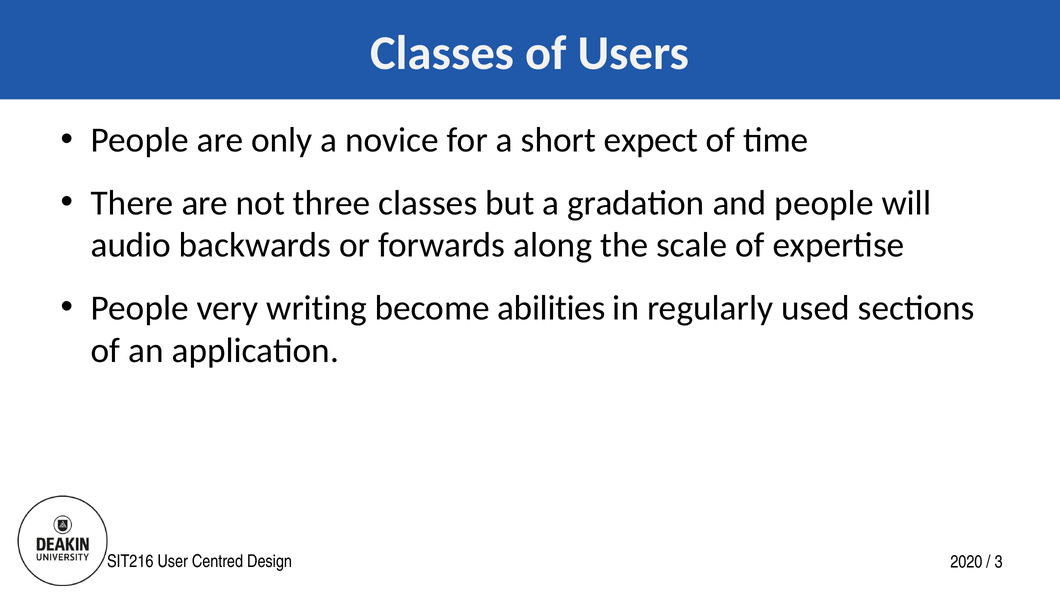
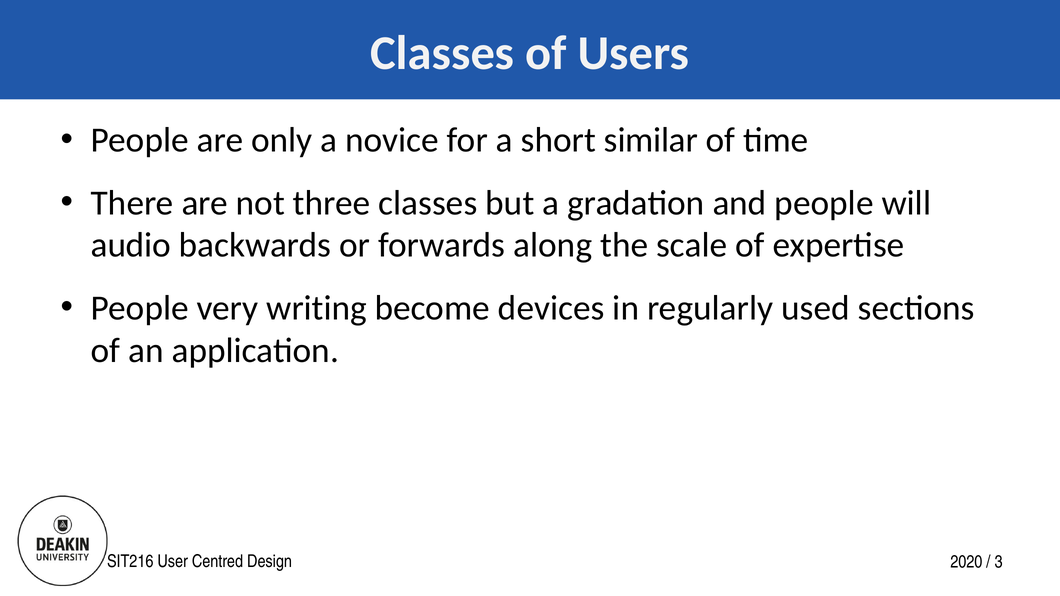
expect: expect -> similar (651, 140)
abilities: abilities -> devices (551, 308)
